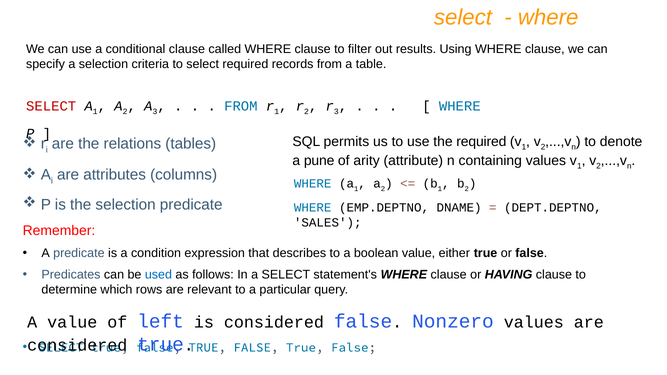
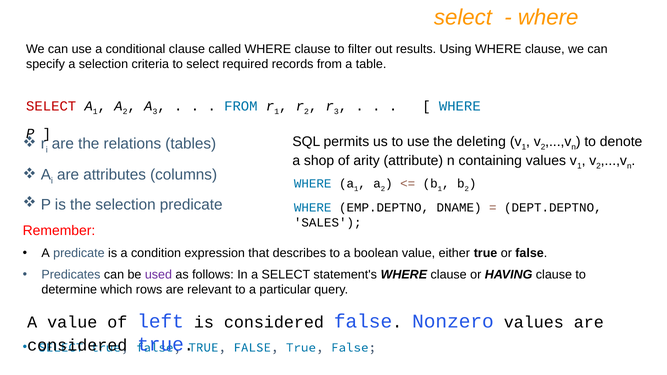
the required: required -> deleting (481, 142)
pune: pune -> shop (319, 161)
used colour: blue -> purple (158, 275)
